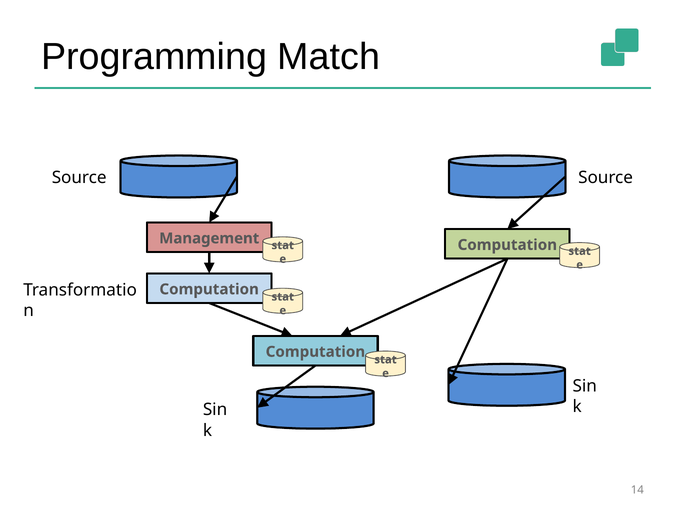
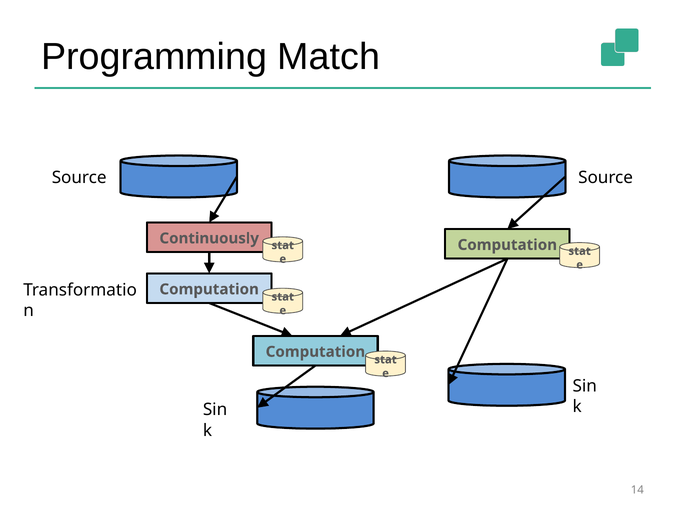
Management: Management -> Continuously (209, 238)
